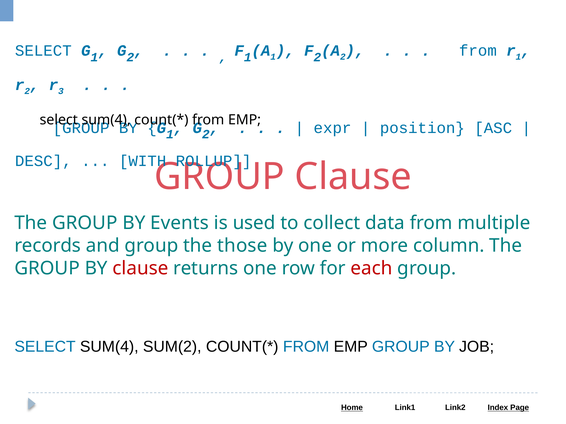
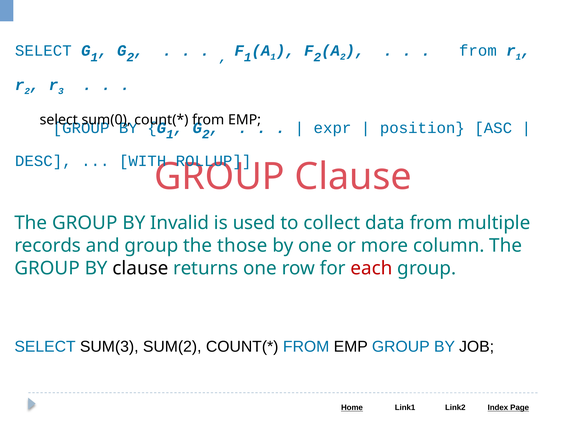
sum(4: sum(4 -> sum(0 (106, 120)
Events: Events -> Invalid (180, 223)
clause colour: red -> black (140, 269)
SUM(4: SUM(4 -> SUM(3 (109, 347)
